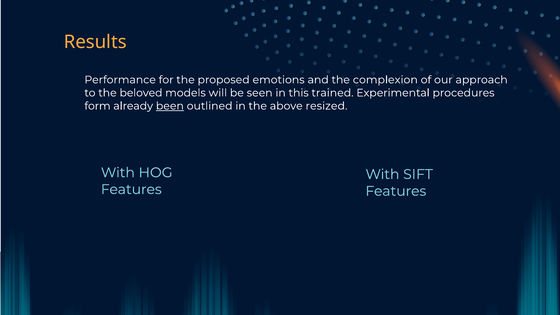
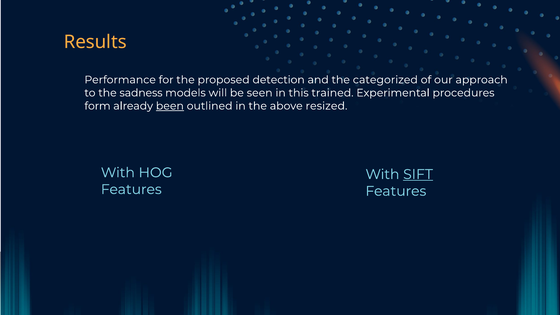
emotions: emotions -> detection (279, 80)
complexion: complexion -> categorized (385, 80)
beloved: beloved -> sadness (141, 93)
SIFT underline: none -> present (418, 174)
